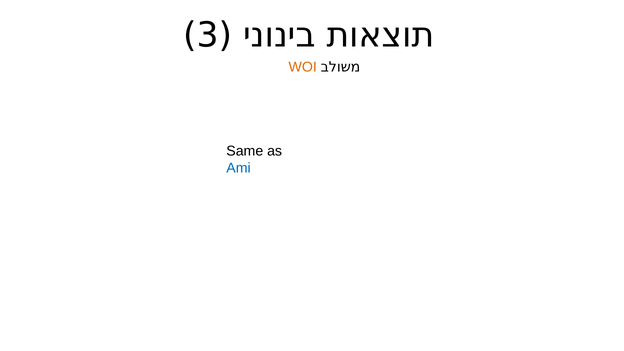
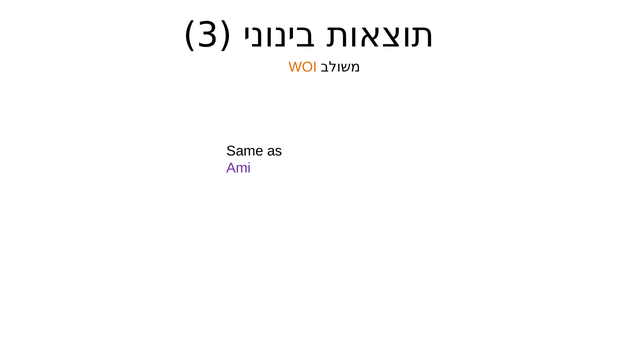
Ami colour: blue -> purple (239, 168)
